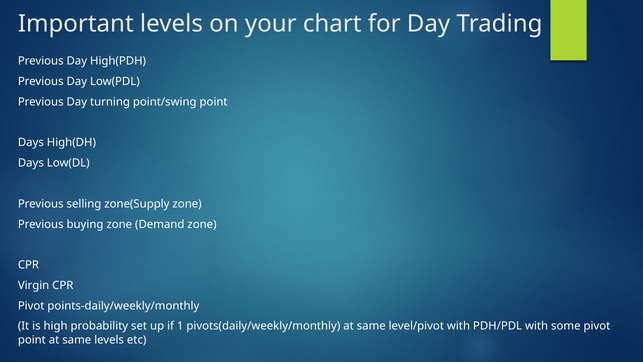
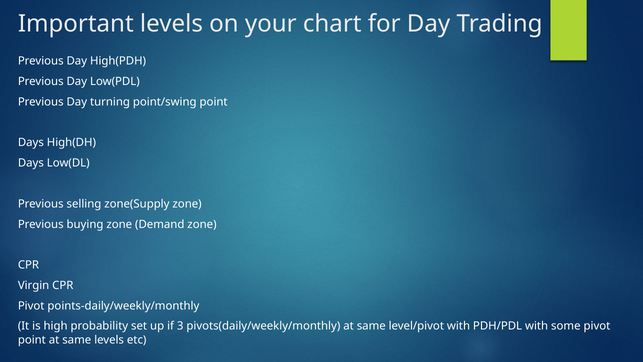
1: 1 -> 3 (180, 326)
